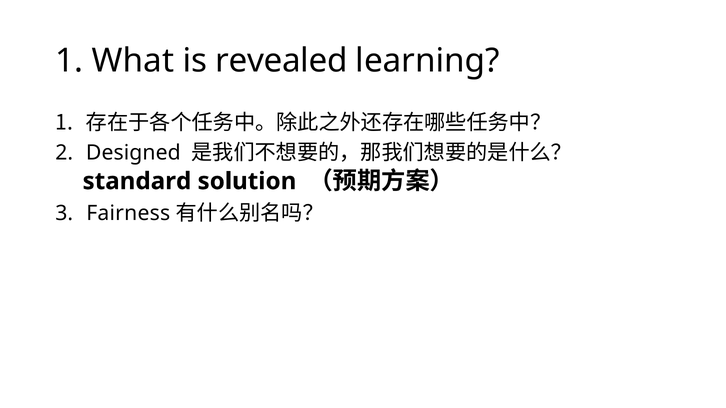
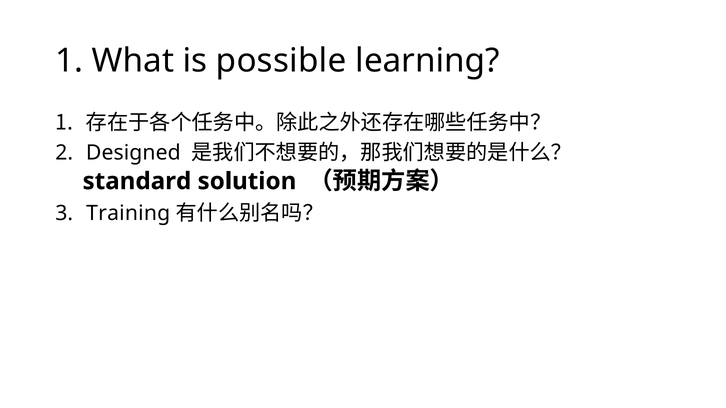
revealed: revealed -> possible (281, 61)
Fairness: Fairness -> Training (128, 213)
